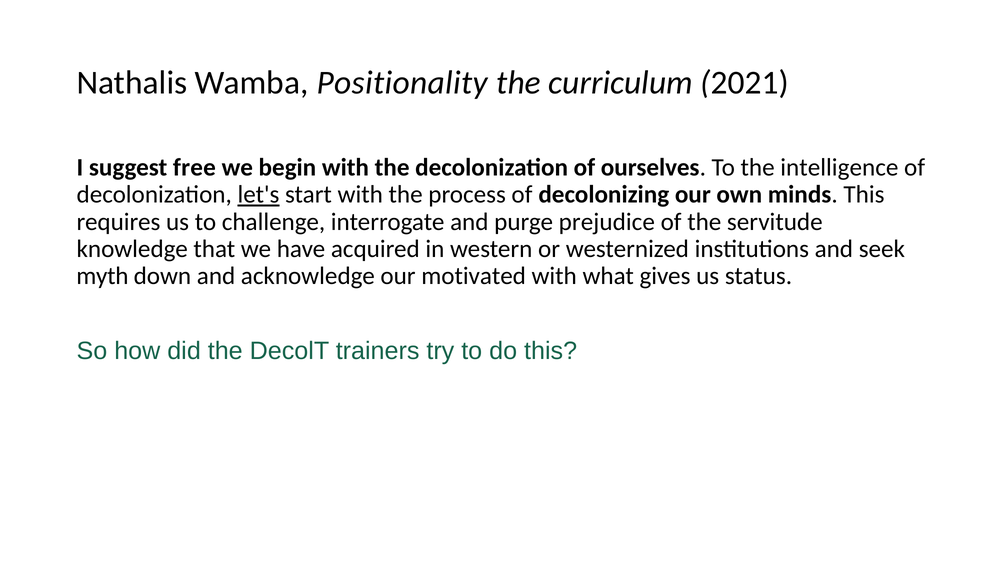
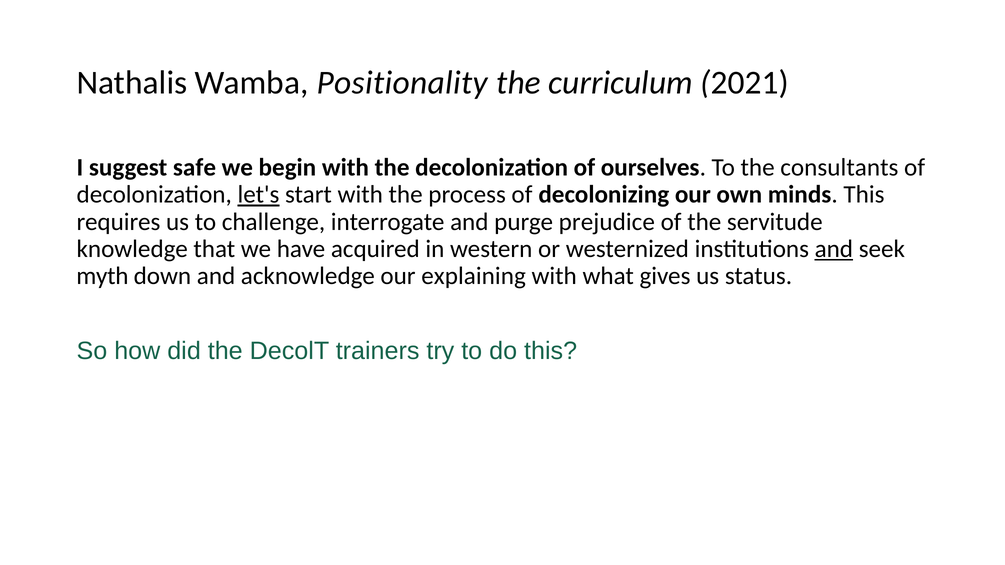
free: free -> safe (194, 168)
intelligence: intelligence -> consultants (839, 168)
and underline: none -> present (834, 249)
motivated: motivated -> explaining (474, 276)
